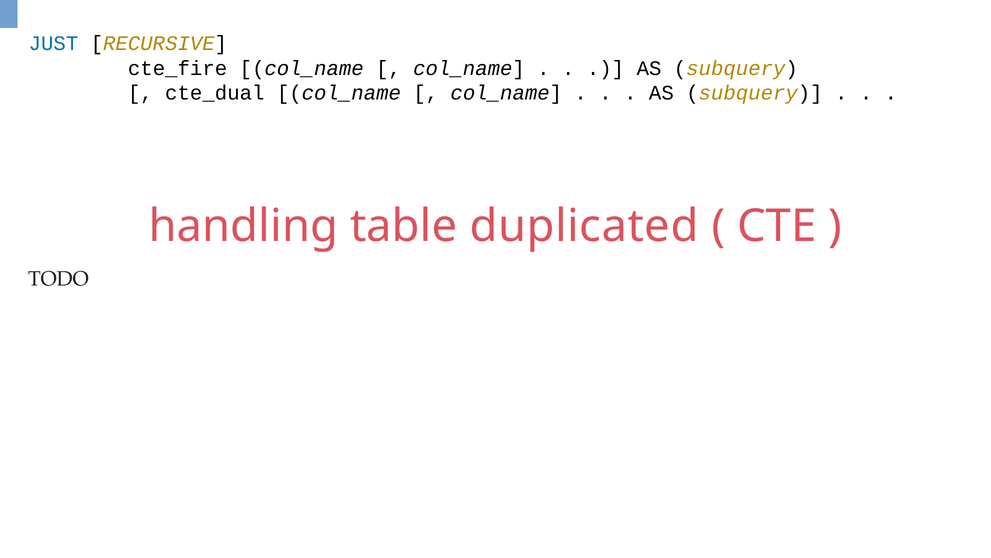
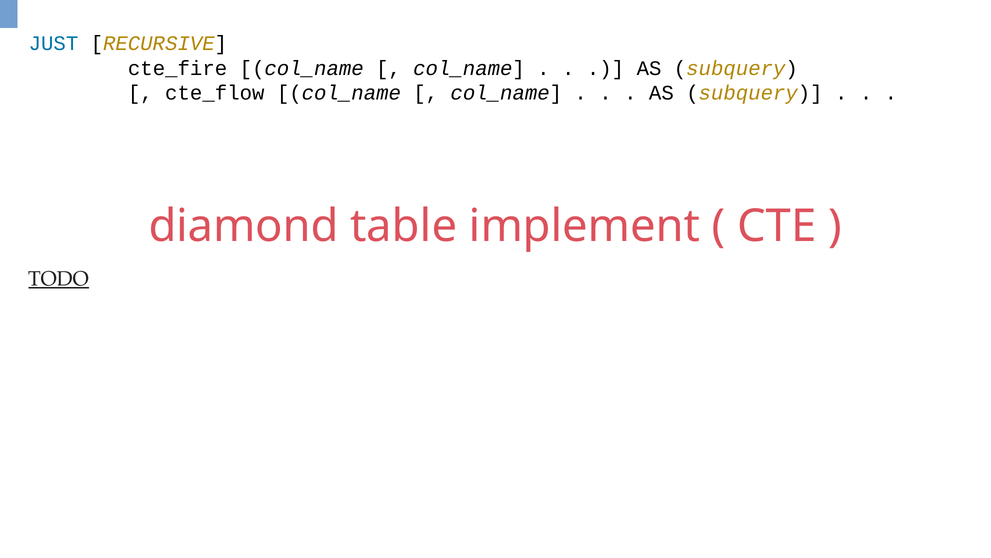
cte_dual: cte_dual -> cte_flow (215, 93)
handling: handling -> diamond (243, 226)
duplicated: duplicated -> implement (584, 226)
TODO underline: none -> present (59, 279)
